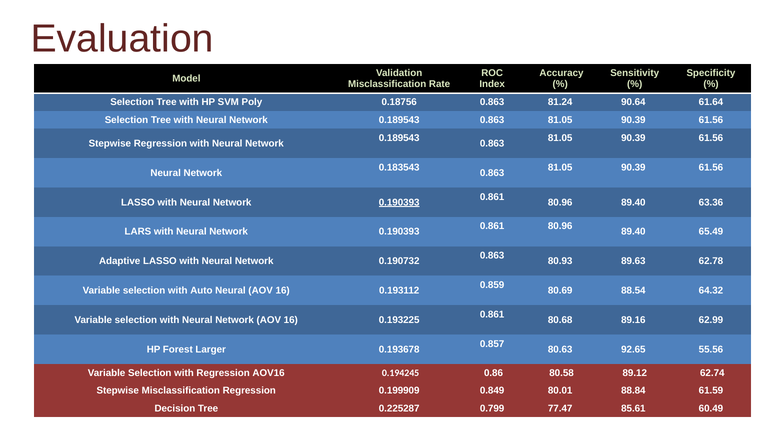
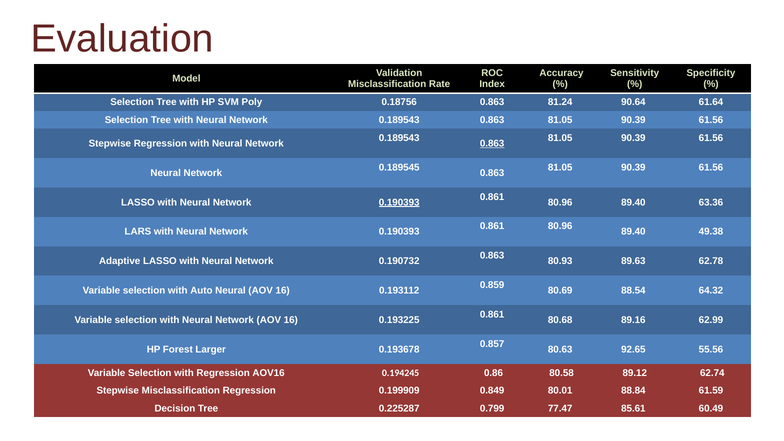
0.863 underline: none -> present (492, 143)
0.183543: 0.183543 -> 0.189545 (399, 167)
65.49: 65.49 -> 49.38 (711, 232)
